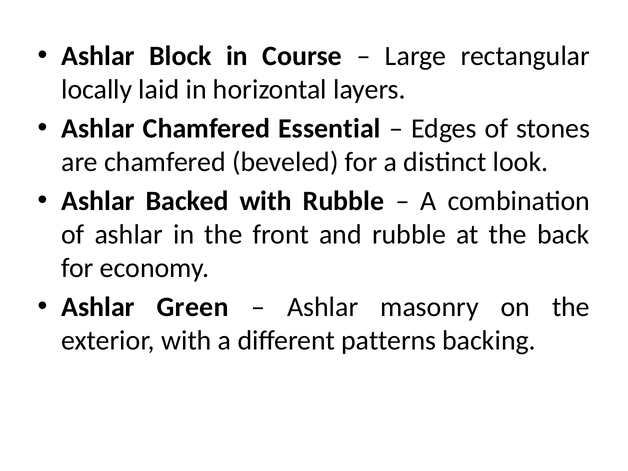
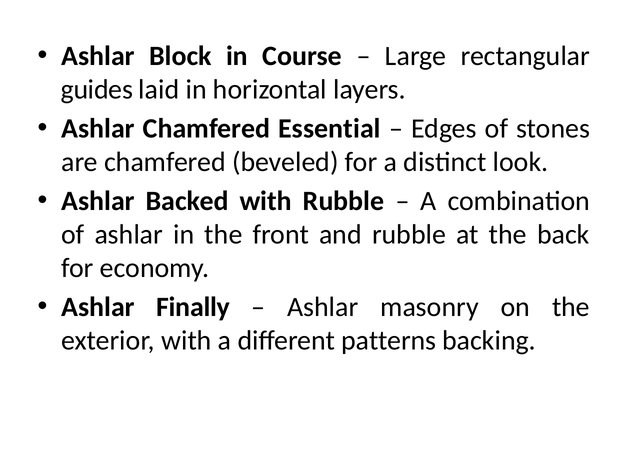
locally: locally -> guides (97, 89)
Green: Green -> Finally (193, 307)
